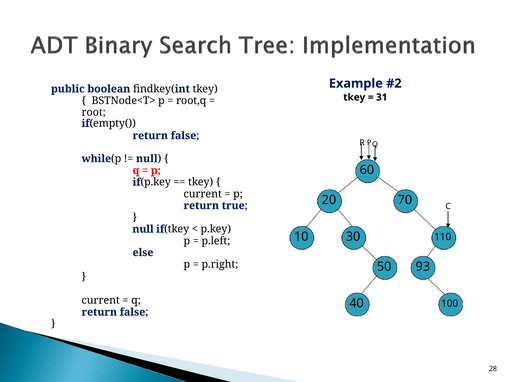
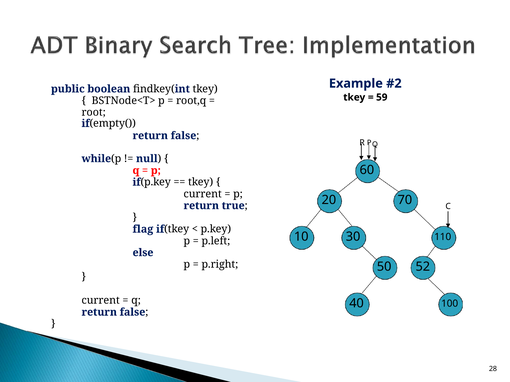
31: 31 -> 59 (382, 97)
null: null -> flag (143, 229)
93: 93 -> 52 (423, 267)
